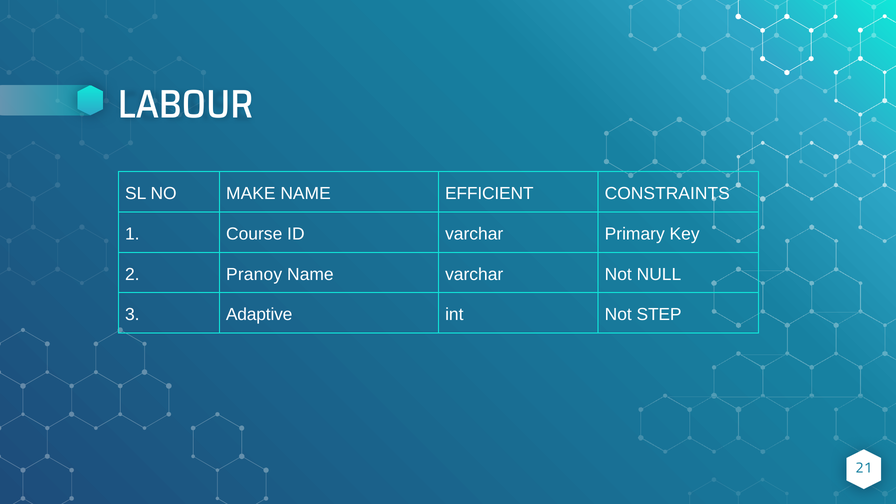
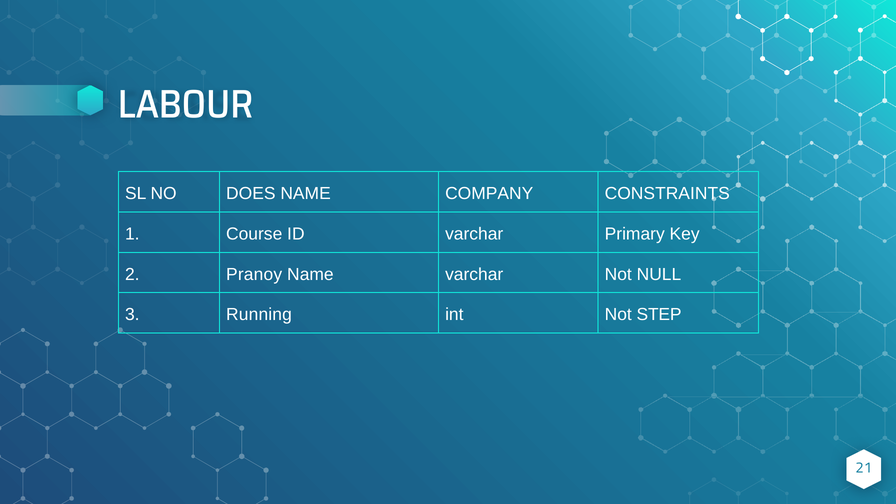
MAKE: MAKE -> DOES (251, 193)
EFFICIENT: EFFICIENT -> COMPANY (489, 193)
Adaptive: Adaptive -> Running (259, 315)
